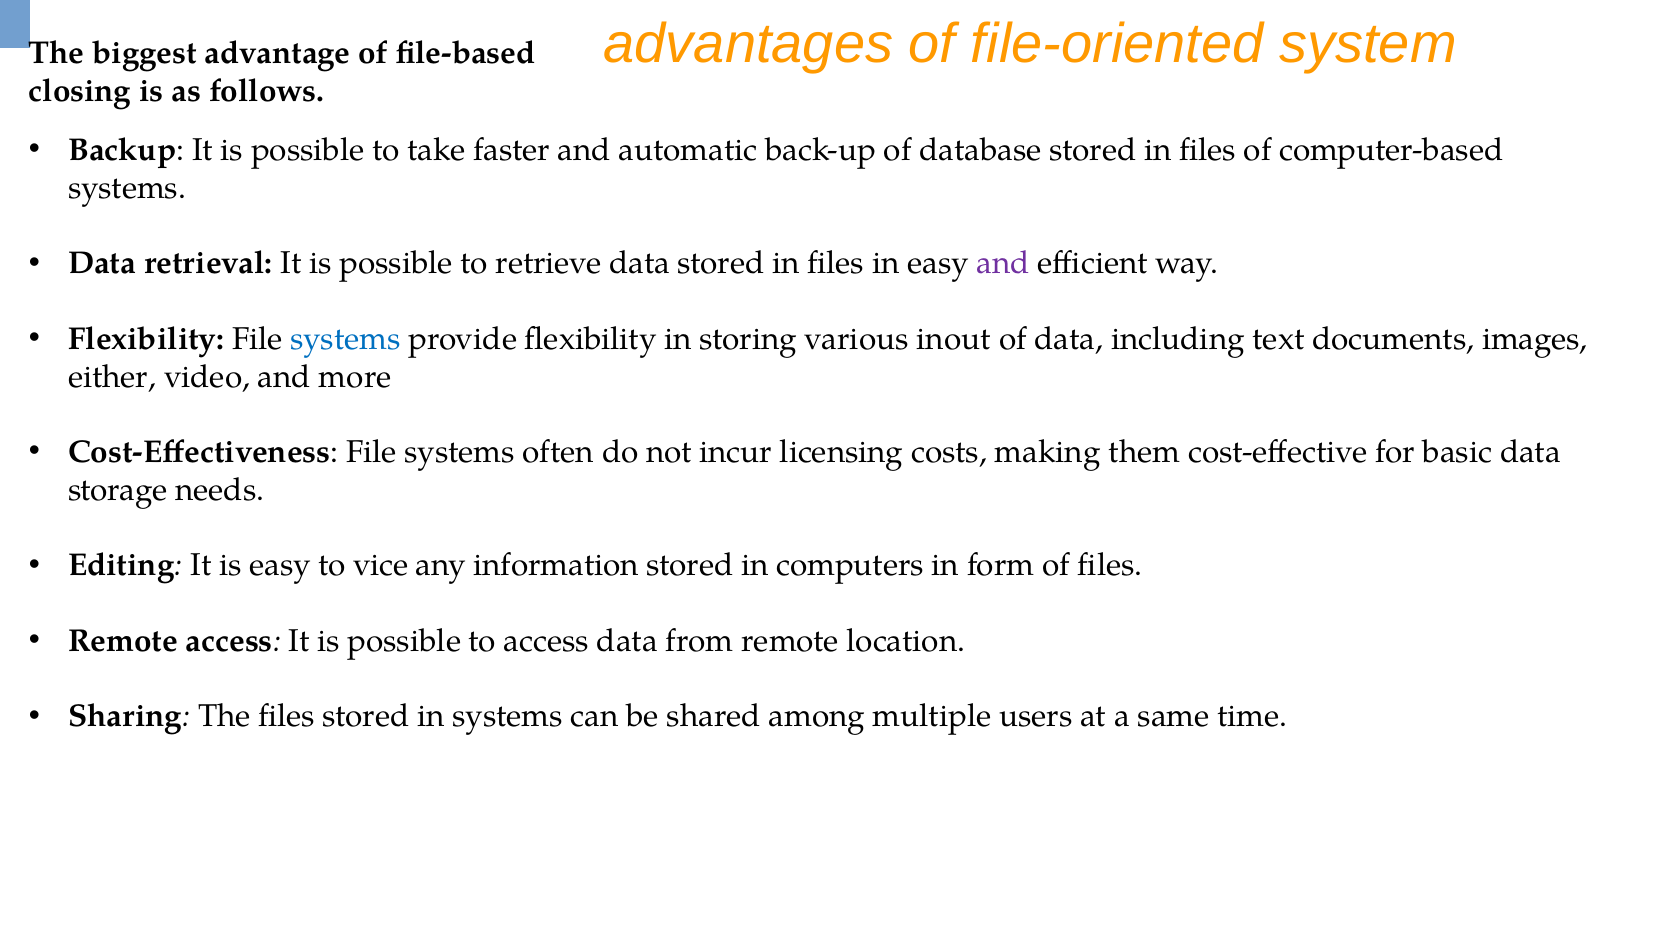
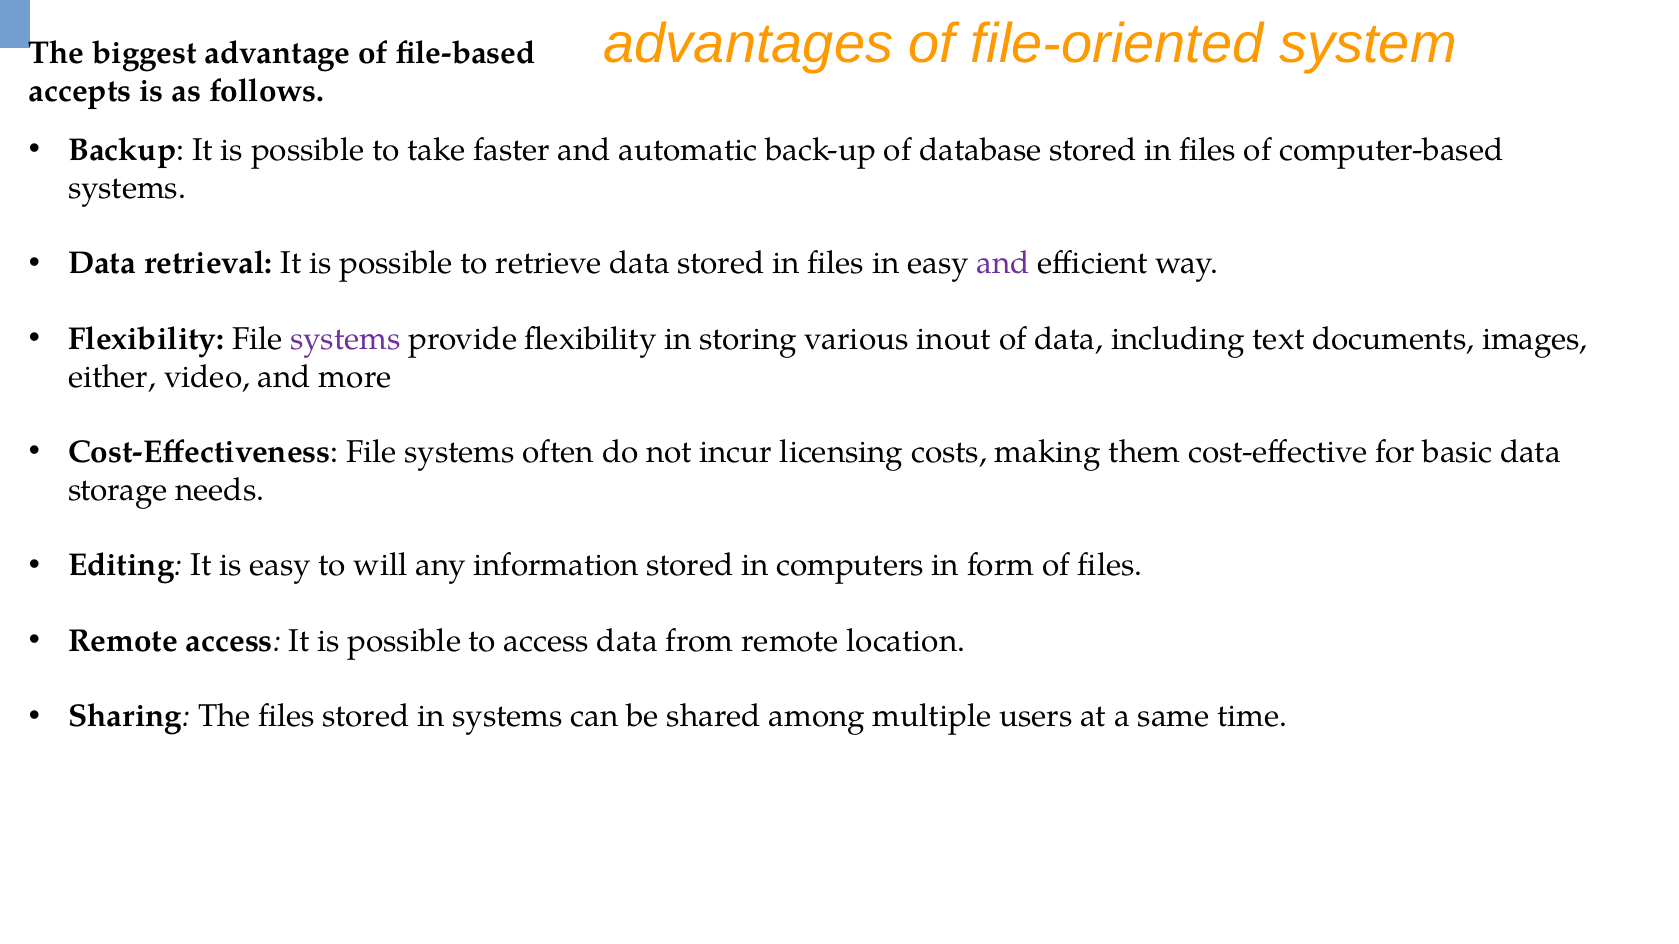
closing: closing -> accepts (80, 91)
systems colour: blue -> purple (345, 339)
vice: vice -> will (381, 566)
